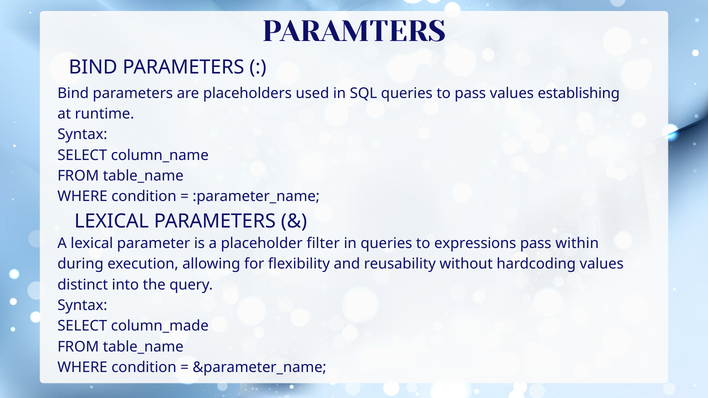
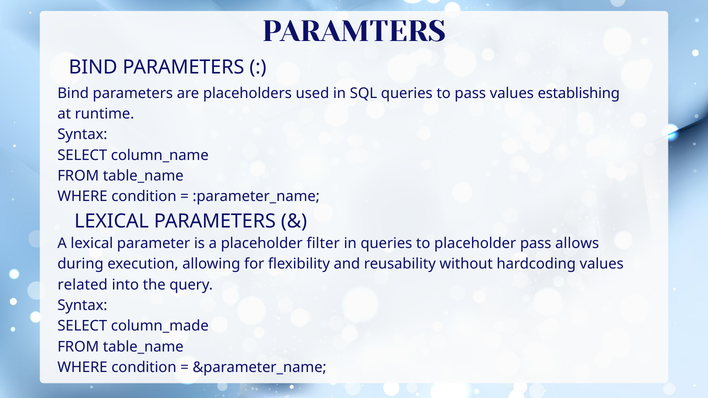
to expressions: expressions -> placeholder (475, 244)
within: within -> allows (577, 244)
distinct: distinct -> related (83, 285)
